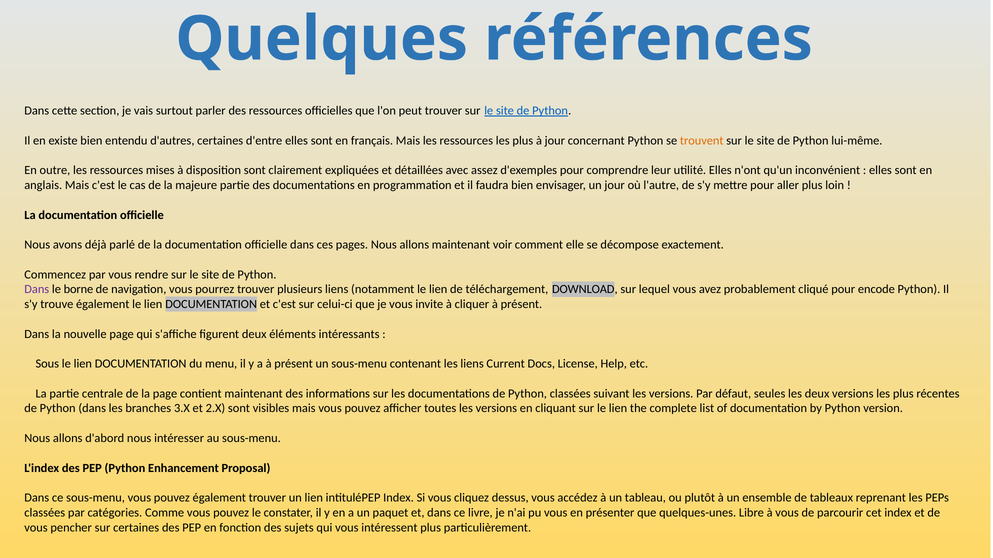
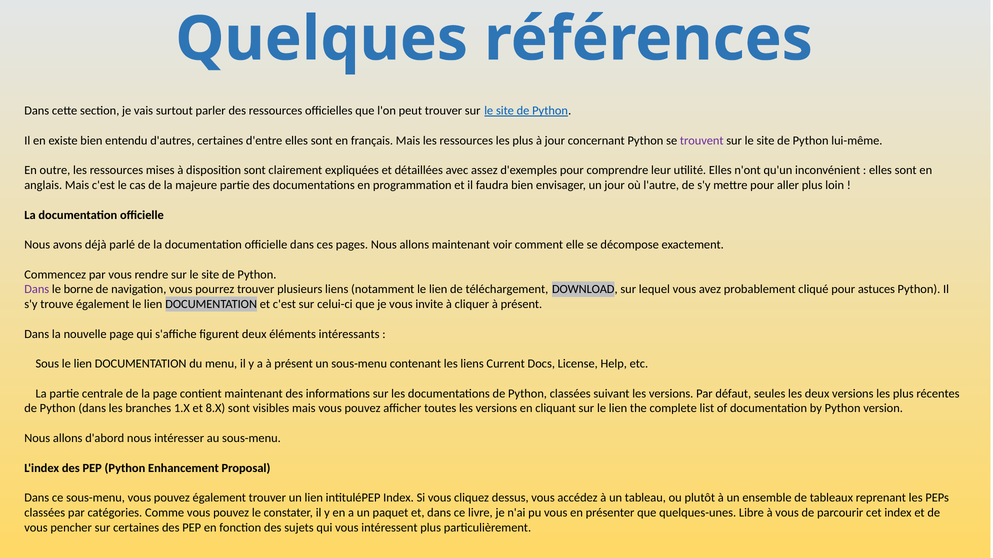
trouvent colour: orange -> purple (702, 141)
encode: encode -> astuces (876, 290)
3.X: 3.X -> 1.X (182, 409)
2.X: 2.X -> 8.X (215, 409)
